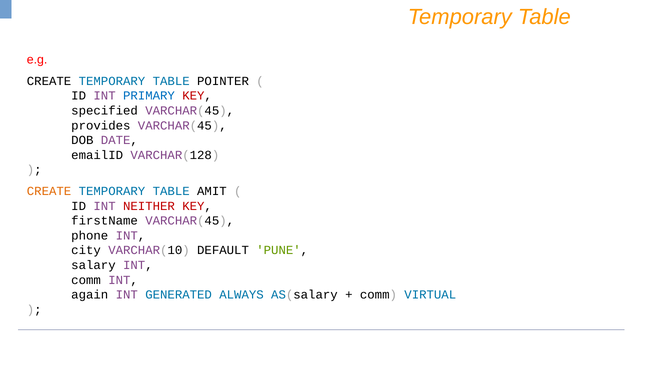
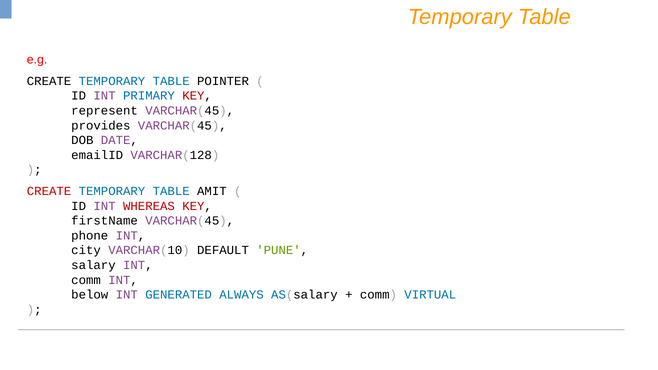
specified: specified -> represent (105, 111)
CREATE colour: orange -> red (49, 191)
NEITHER: NEITHER -> WHEREAS (149, 206)
again: again -> below (90, 295)
